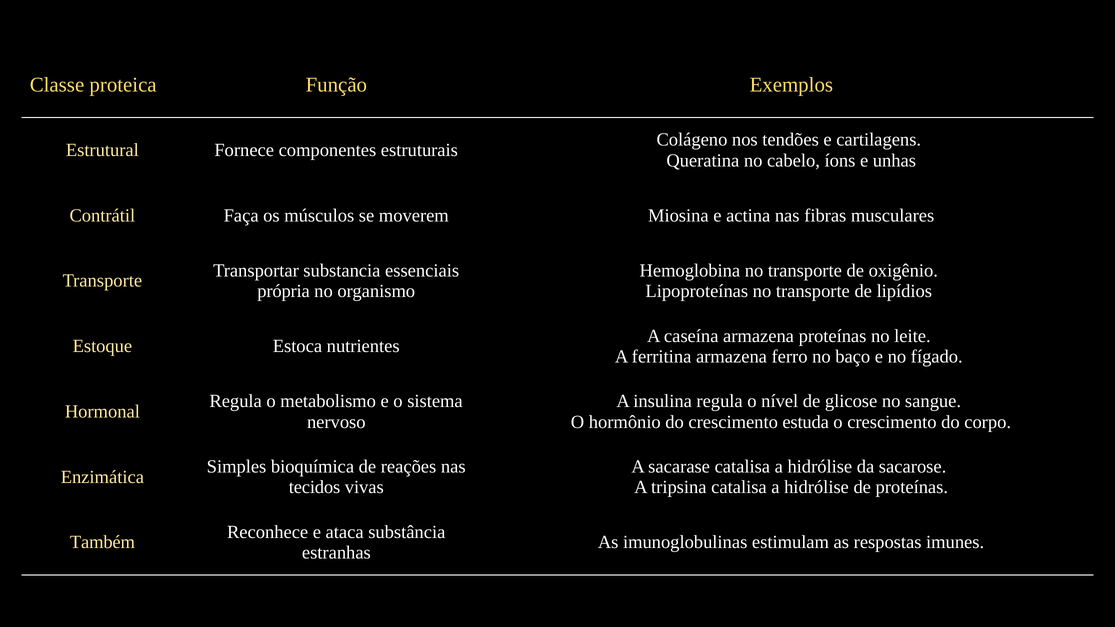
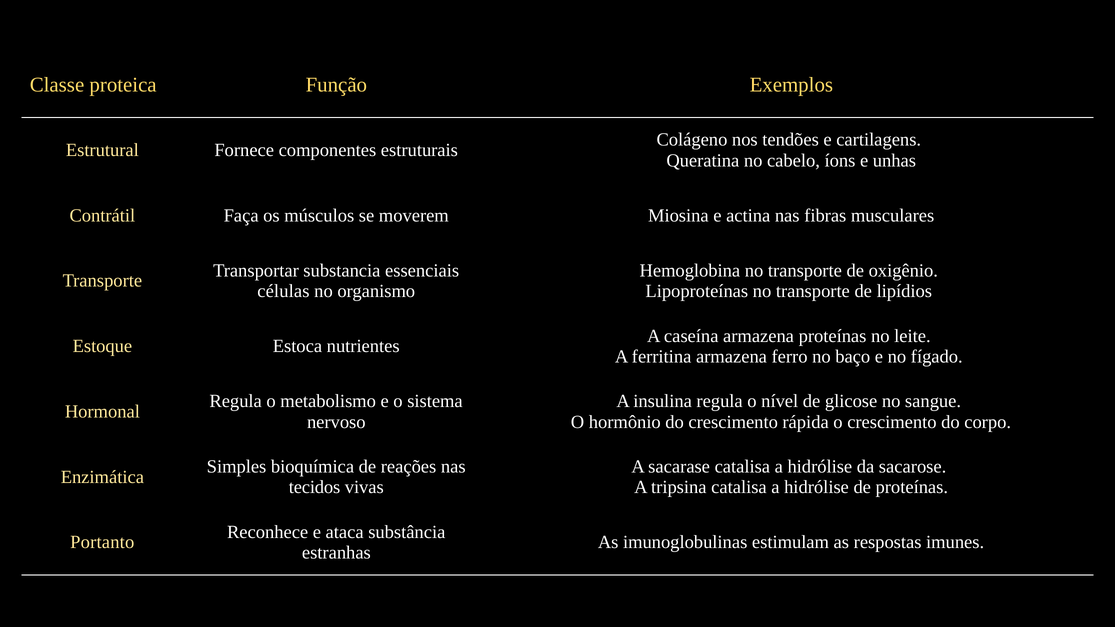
própria: própria -> células (283, 291)
estuda: estuda -> rápida (806, 422)
Também: Também -> Portanto (102, 542)
